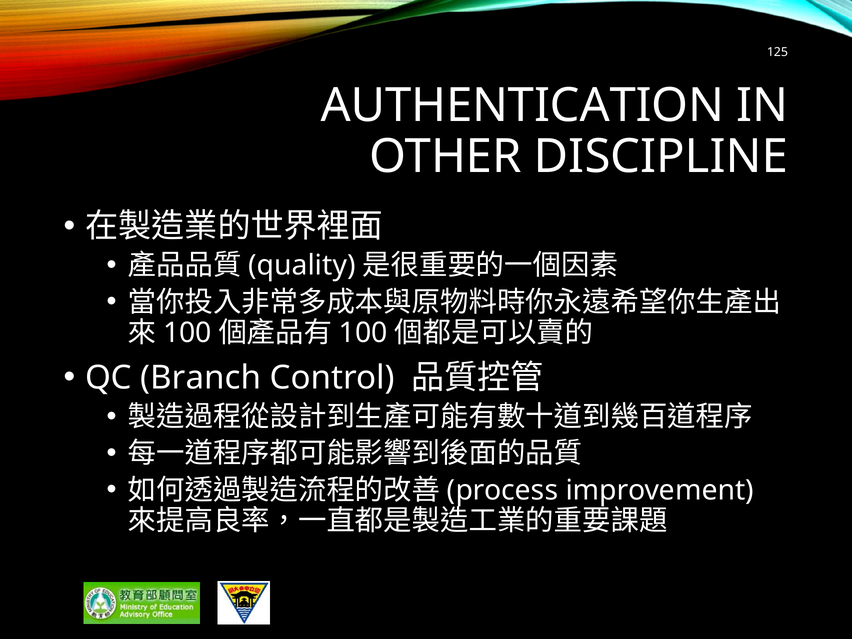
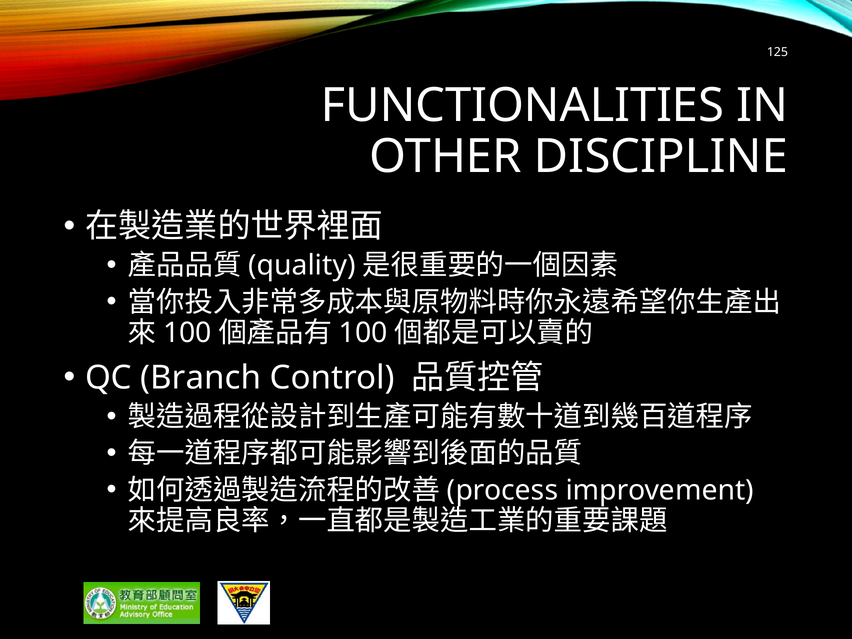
AUTHENTICATION: AUTHENTICATION -> FUNCTIONALITIES (522, 106)
